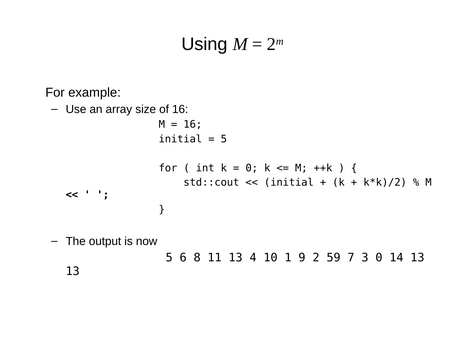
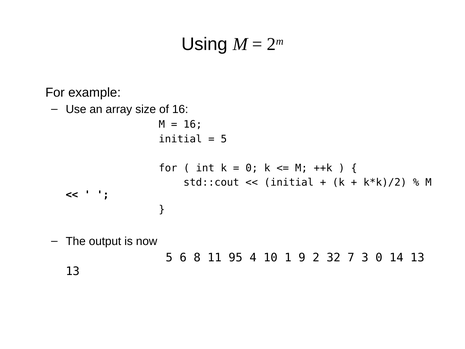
11 13: 13 -> 95 (236, 257)
59: 59 -> 32 (334, 257)
